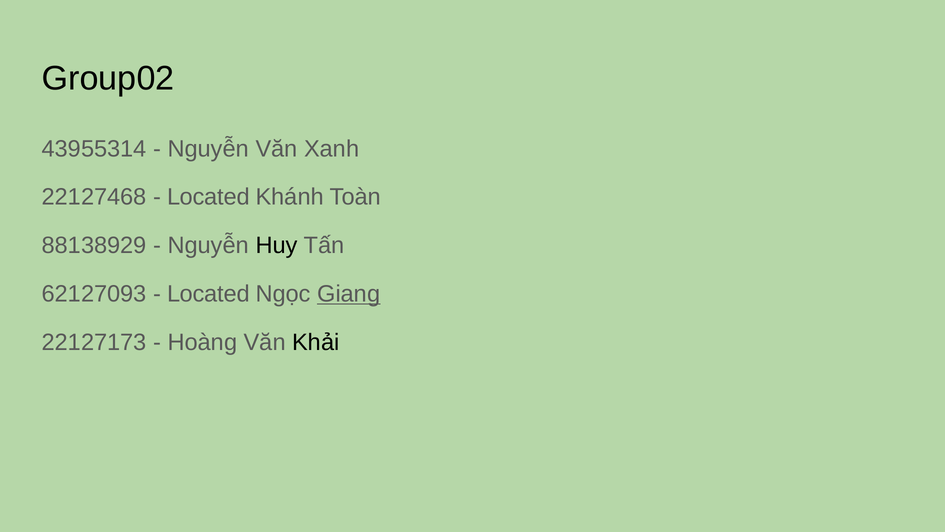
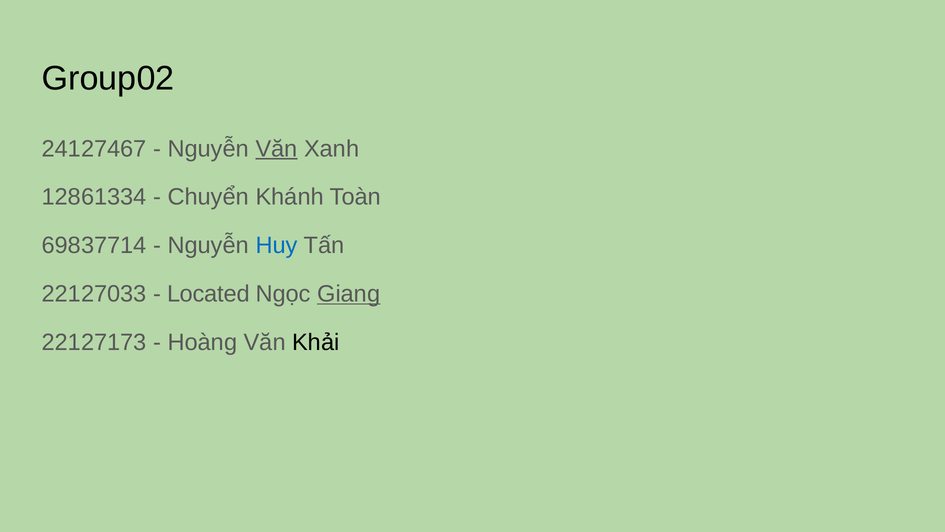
43955314: 43955314 -> 24127467 (94, 149)
Văn underline: none -> present (277, 149)
22127468: 22127468 -> 12861334 (94, 197)
Located: Located -> Chuyển (208, 197)
88138929: 88138929 -> 69837714 (94, 245)
Huy colour: black -> blue (277, 245)
62127093: 62127093 -> 22127033 (94, 294)
